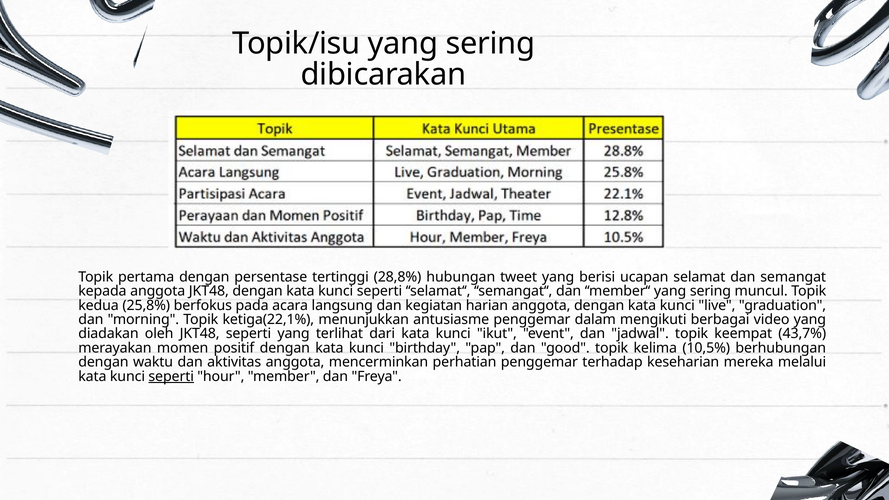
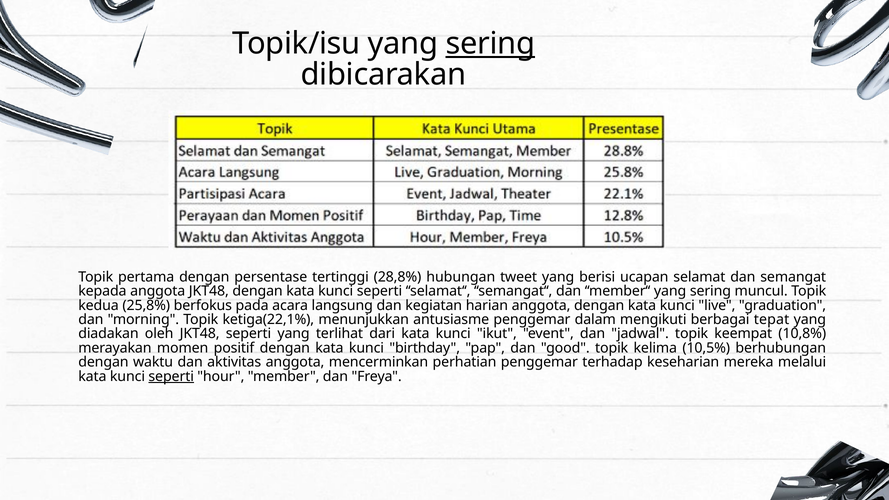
sering underline: none -> present (490, 44)
video: video -> tepat (772, 320)
43,7%: 43,7% -> 10,8% (802, 334)
